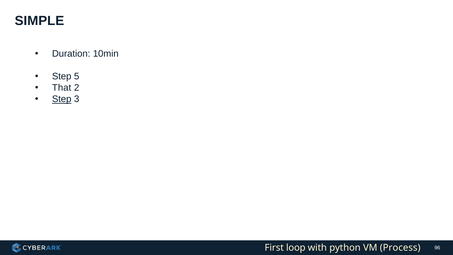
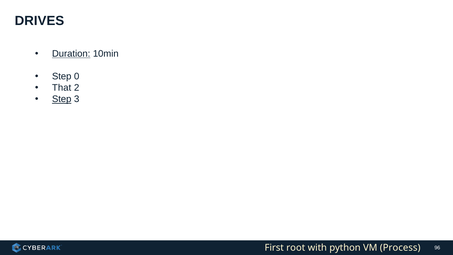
SIMPLE: SIMPLE -> DRIVES (39, 21)
Duration underline: none -> present (71, 54)
5: 5 -> 0 (77, 76)
loop: loop -> root (296, 248)
